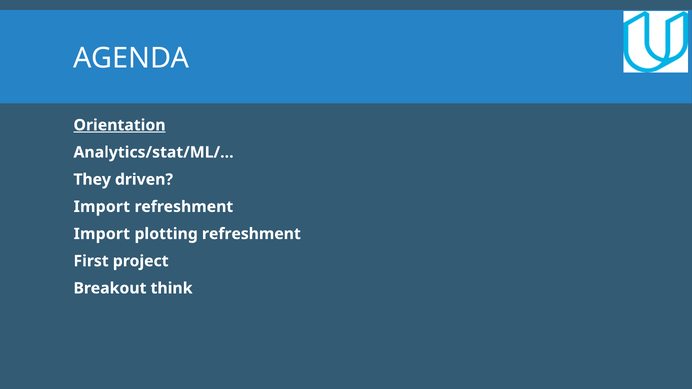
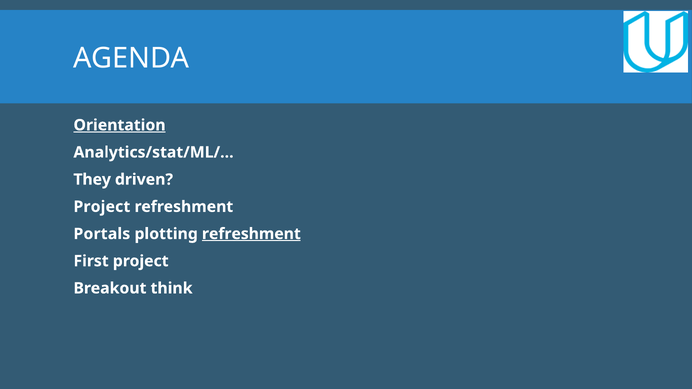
Import: Import -> Project (102, 207)
Import: Import -> Portals (102, 234)
refreshment underline: none -> present (251, 234)
